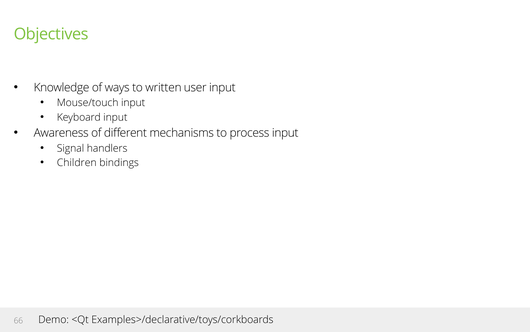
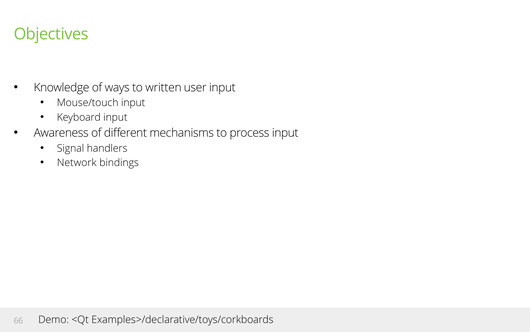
Children: Children -> Network (77, 162)
